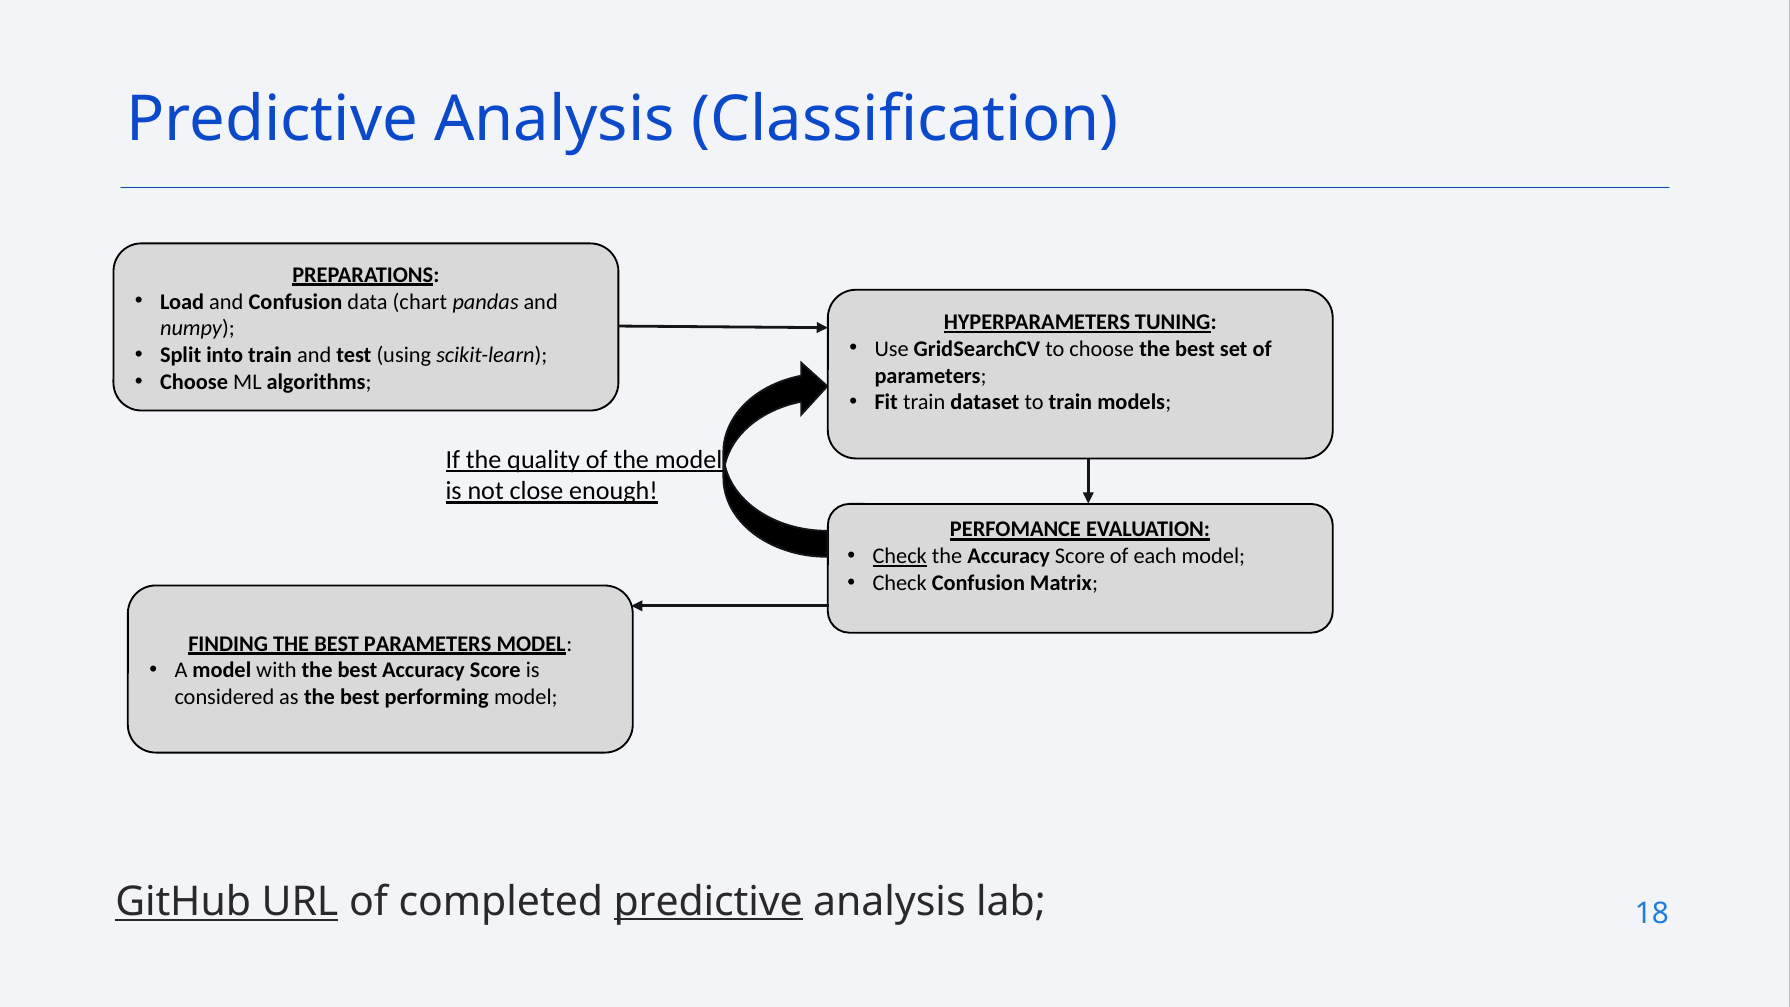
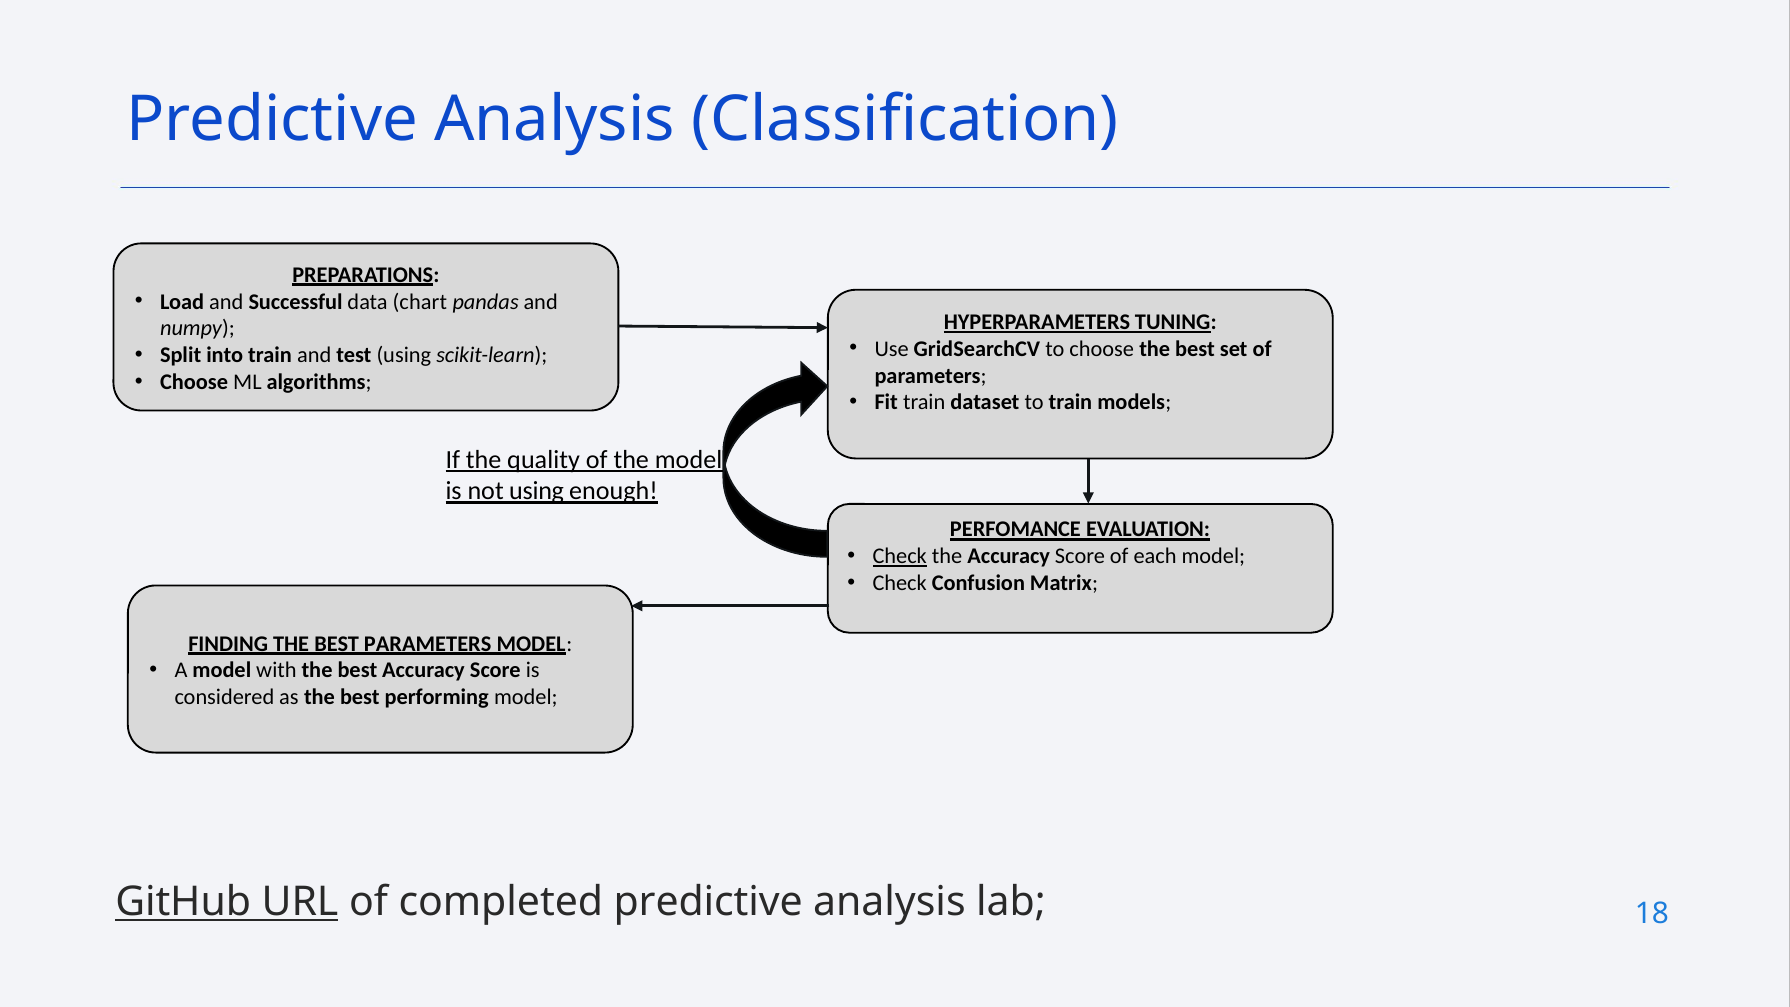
and Confusion: Confusion -> Successful (296, 302)
not close: close -> using (537, 491)
predictive underline: present -> none (708, 901)
